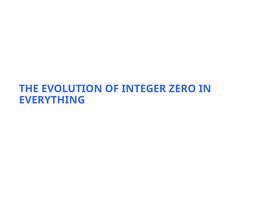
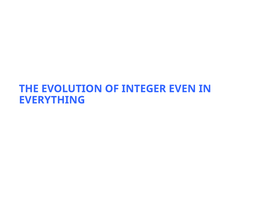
ZERO: ZERO -> EVEN (182, 89)
